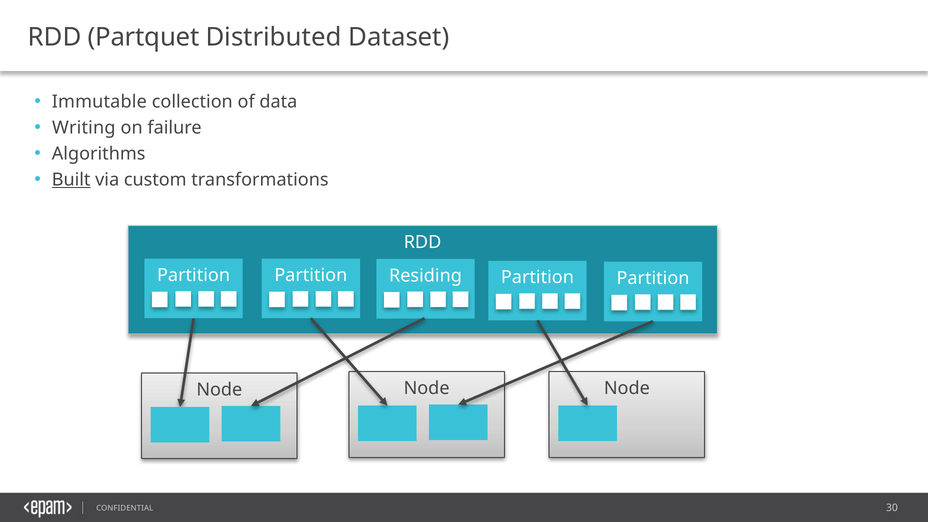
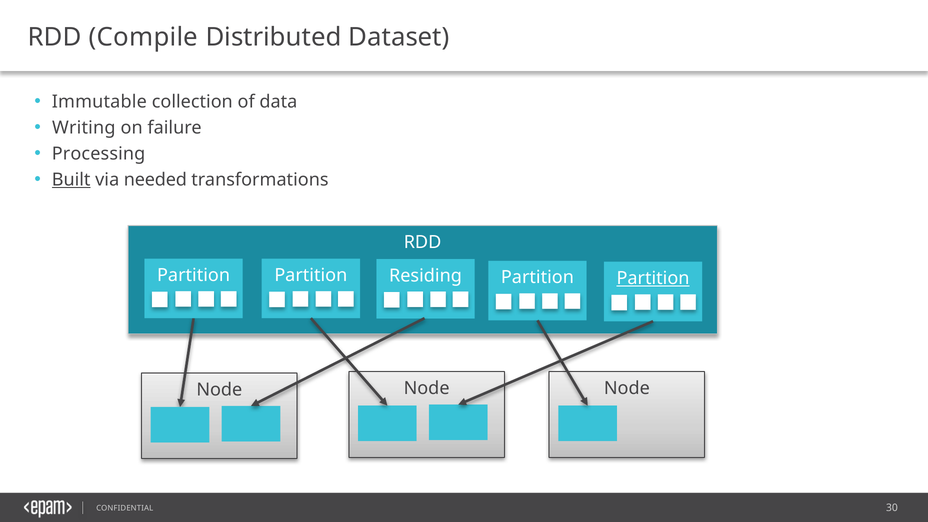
Partquet: Partquet -> Compile (143, 37)
Algorithms: Algorithms -> Processing (99, 154)
custom: custom -> needed (155, 180)
Partition underline: none -> present (653, 278)
